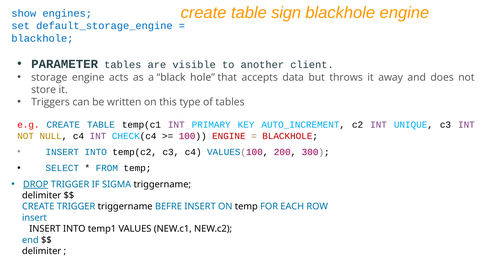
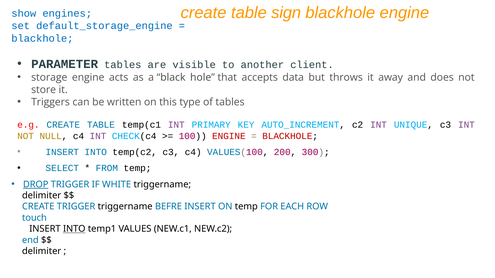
SIGMA: SIGMA -> WHITE (117, 185)
insert: insert -> touch (34, 218)
INTO underline: none -> present (74, 229)
